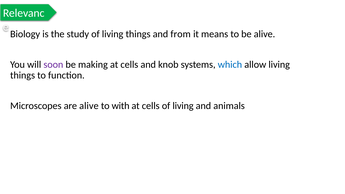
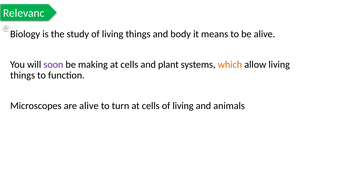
from: from -> body (181, 34)
knob: knob -> plant (168, 65)
which colour: blue -> orange (230, 65)
with: with -> turn (121, 106)
